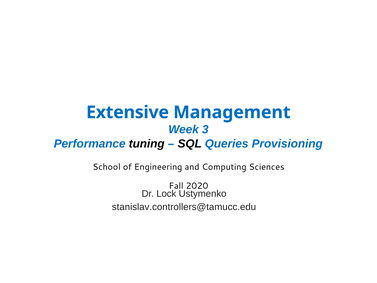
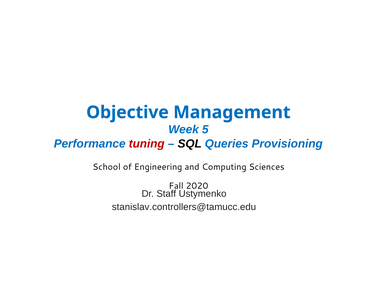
Extensive: Extensive -> Objective (127, 112)
3: 3 -> 5 (205, 129)
tuning colour: black -> red (147, 144)
Lock: Lock -> Staff (166, 194)
